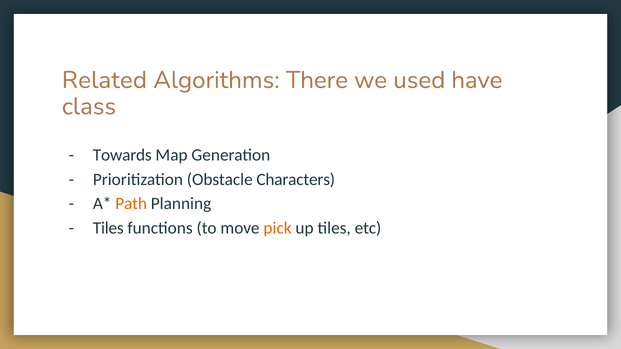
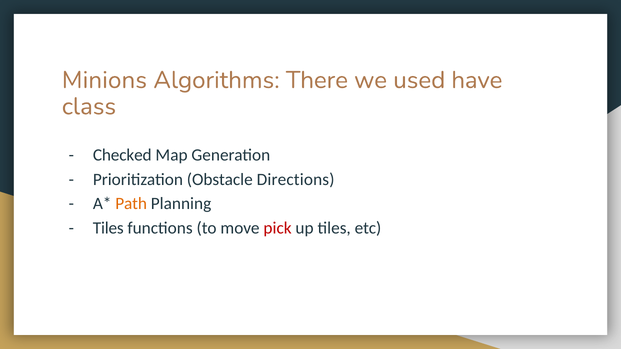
Related: Related -> Minions (104, 80)
Towards: Towards -> Checked (122, 155)
Characters: Characters -> Directions (296, 180)
pick colour: orange -> red (278, 228)
